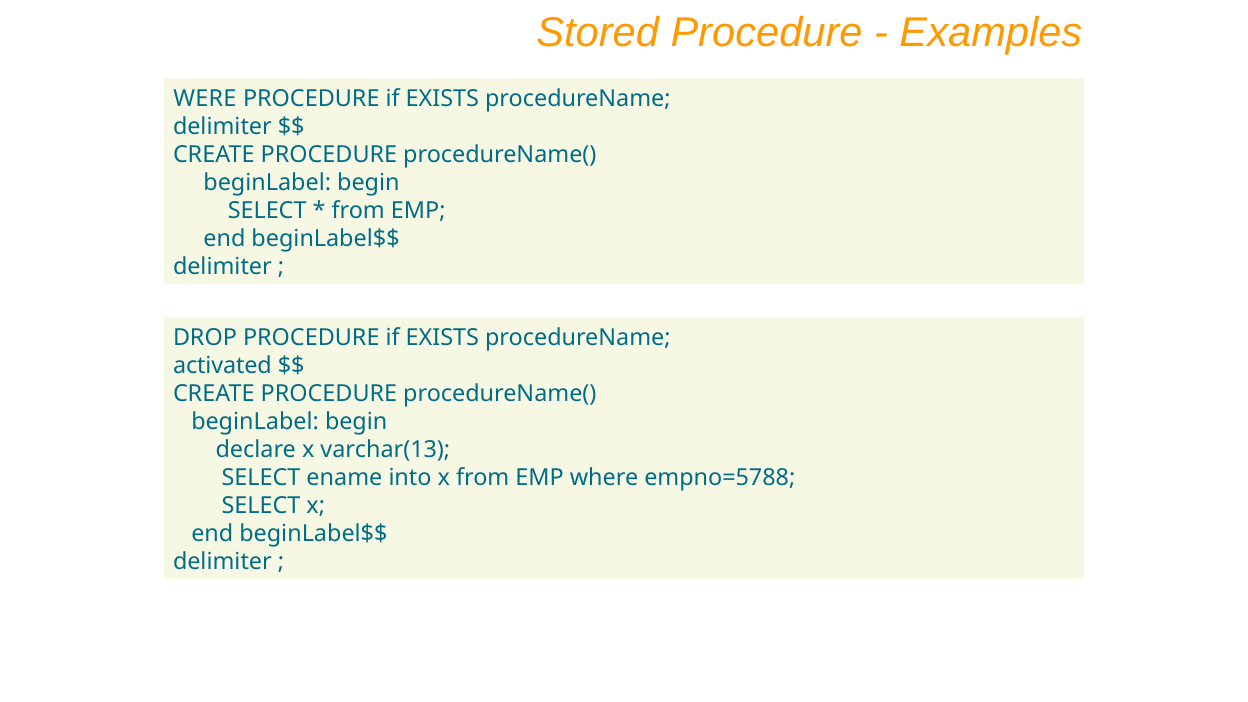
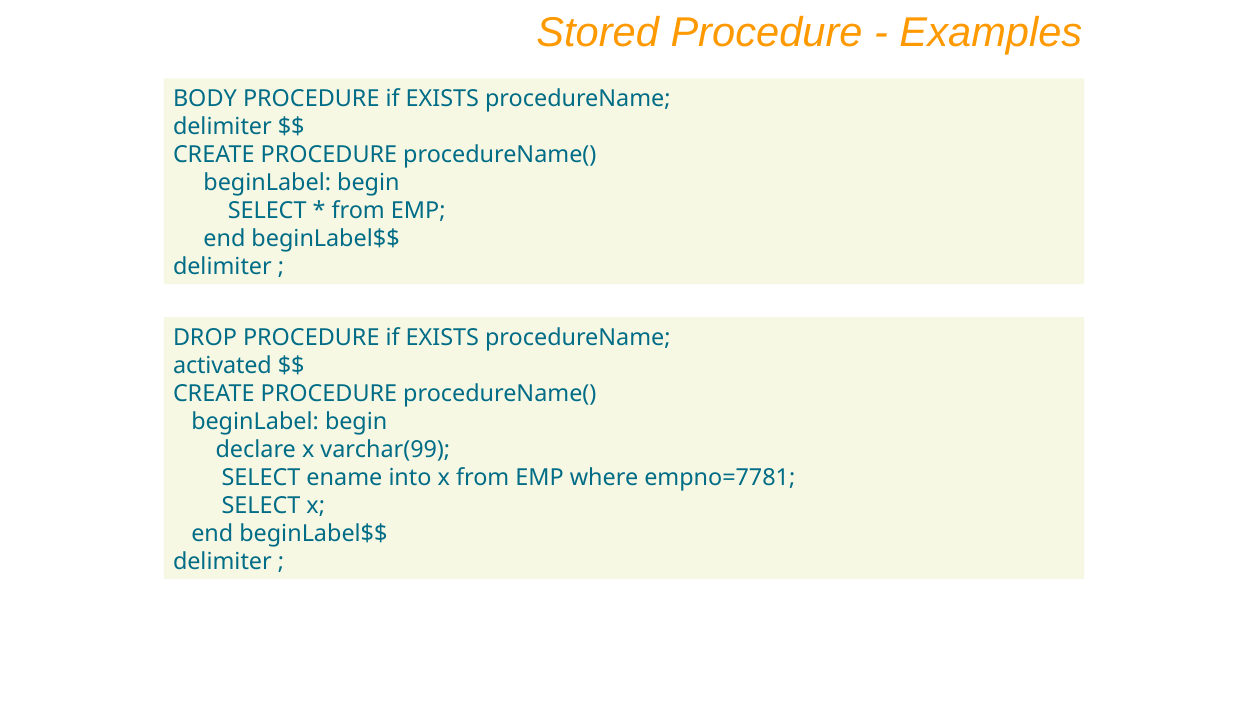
WERE: WERE -> BODY (205, 99)
varchar(13: varchar(13 -> varchar(99 (385, 450)
empno=5788: empno=5788 -> empno=7781 (720, 478)
